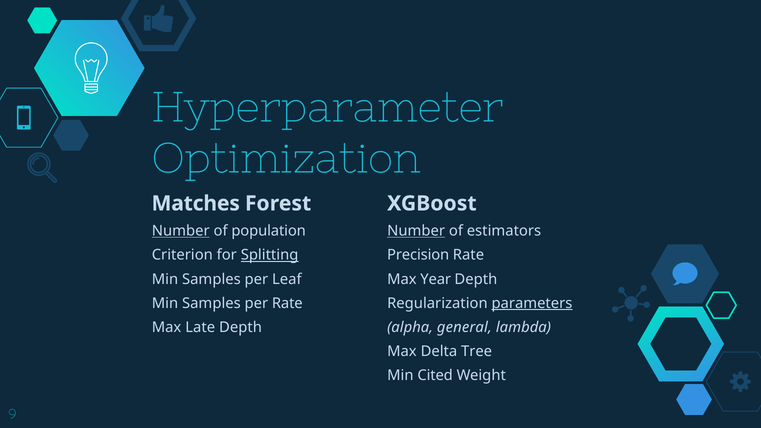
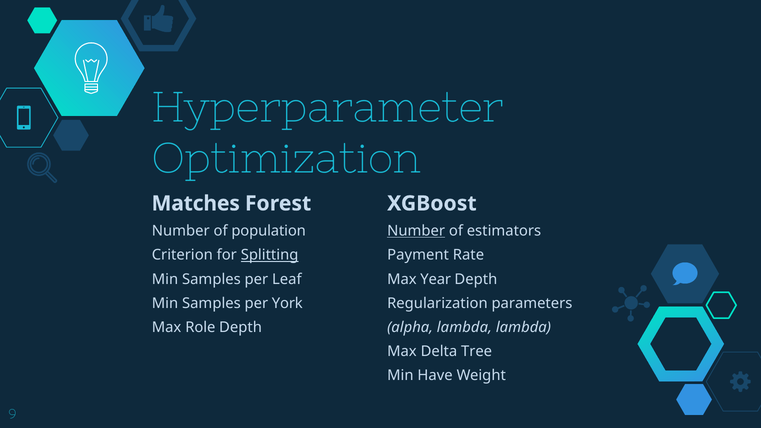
Number underline: present -> none (181, 231)
Precision: Precision -> Payment (418, 255)
per Rate: Rate -> York (287, 303)
parameters underline: present -> none (532, 303)
Late: Late -> Role (200, 327)
alpha general: general -> lambda (464, 327)
Cited: Cited -> Have (435, 376)
